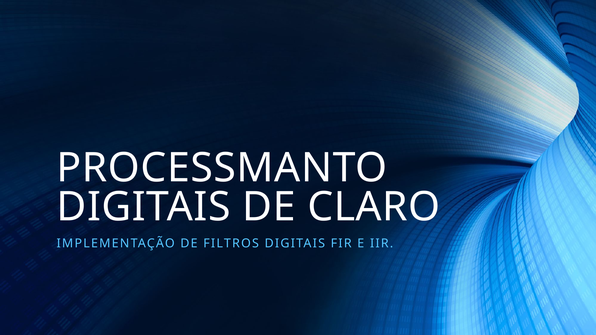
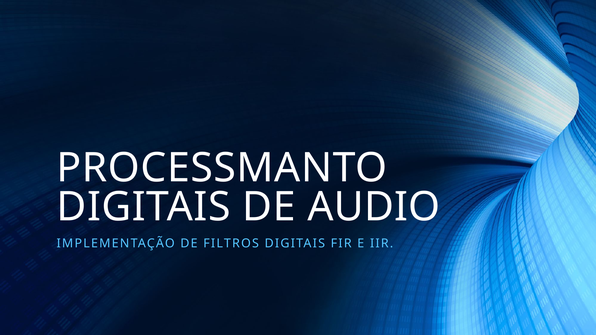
CLARO: CLARO -> AUDIO (374, 207)
